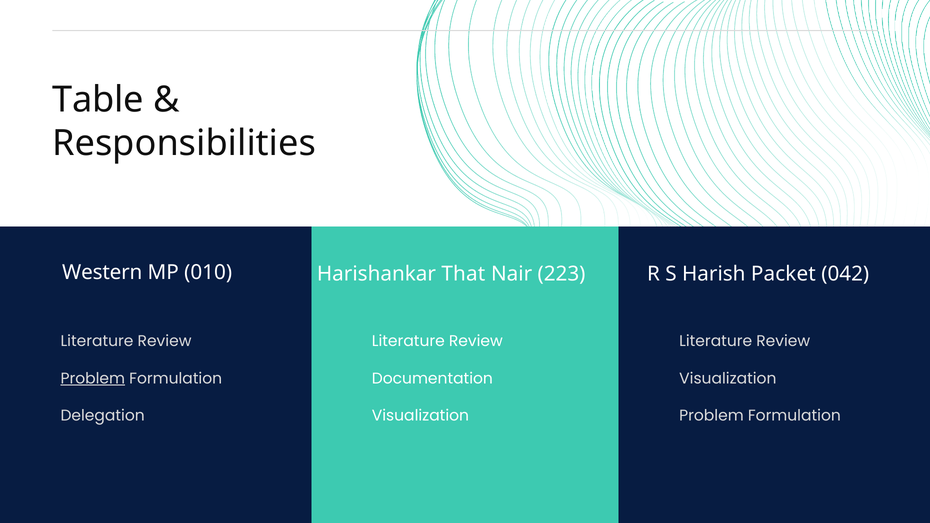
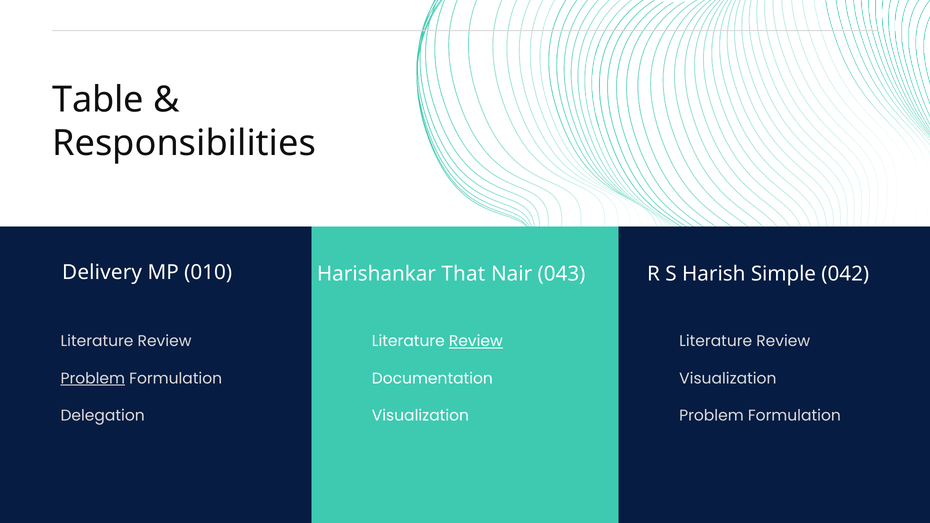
Western: Western -> Delivery (102, 272)
223: 223 -> 043 (561, 274)
Packet: Packet -> Simple (783, 274)
Review underline: none -> present (476, 341)
